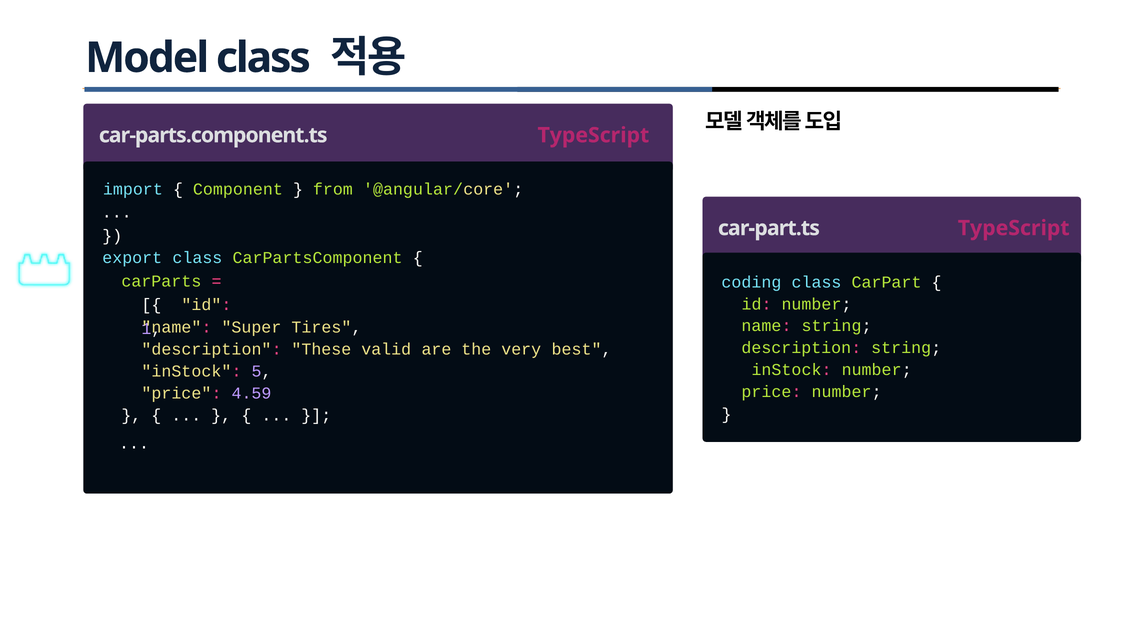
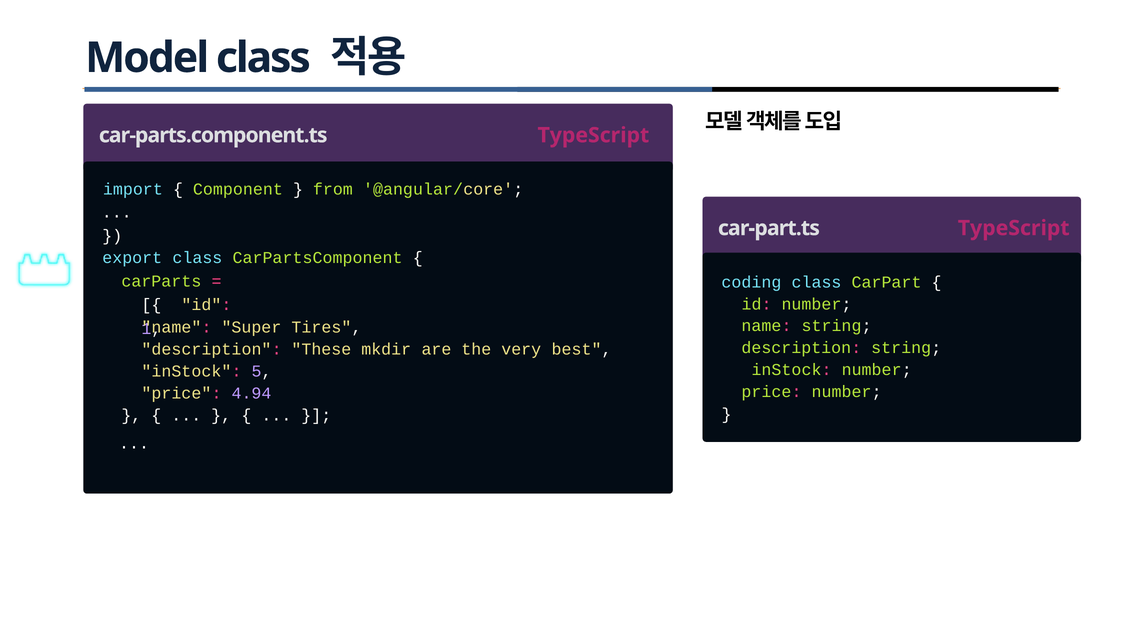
valid: valid -> mkdir (386, 349)
4.59: 4.59 -> 4.94 (251, 393)
